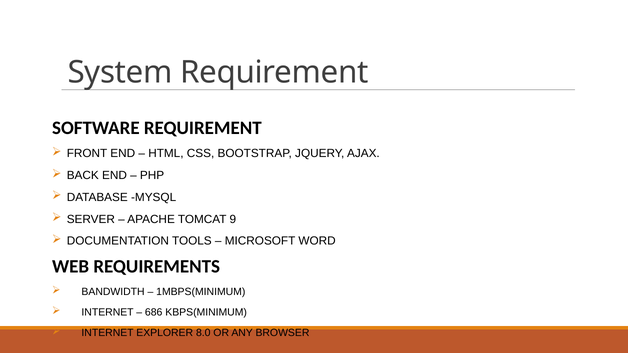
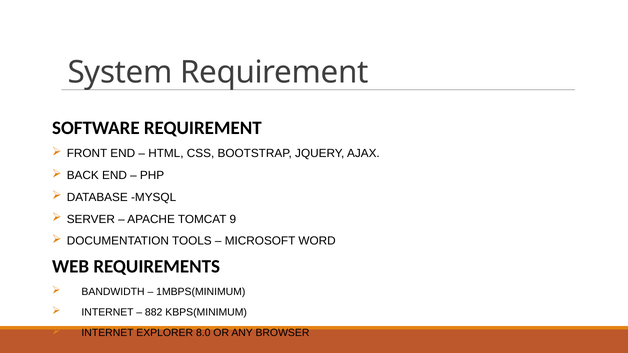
686: 686 -> 882 (154, 312)
